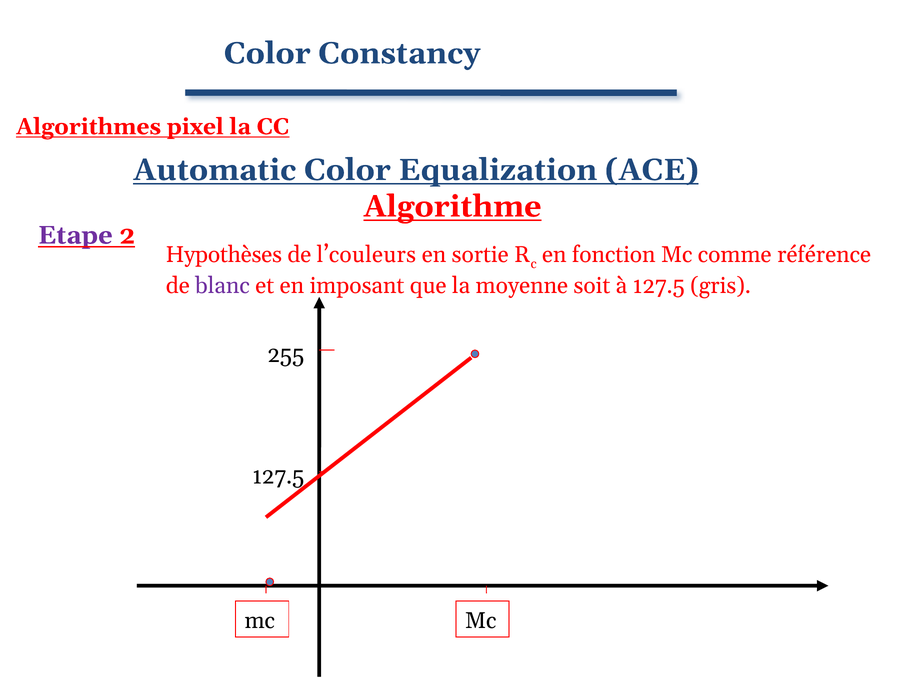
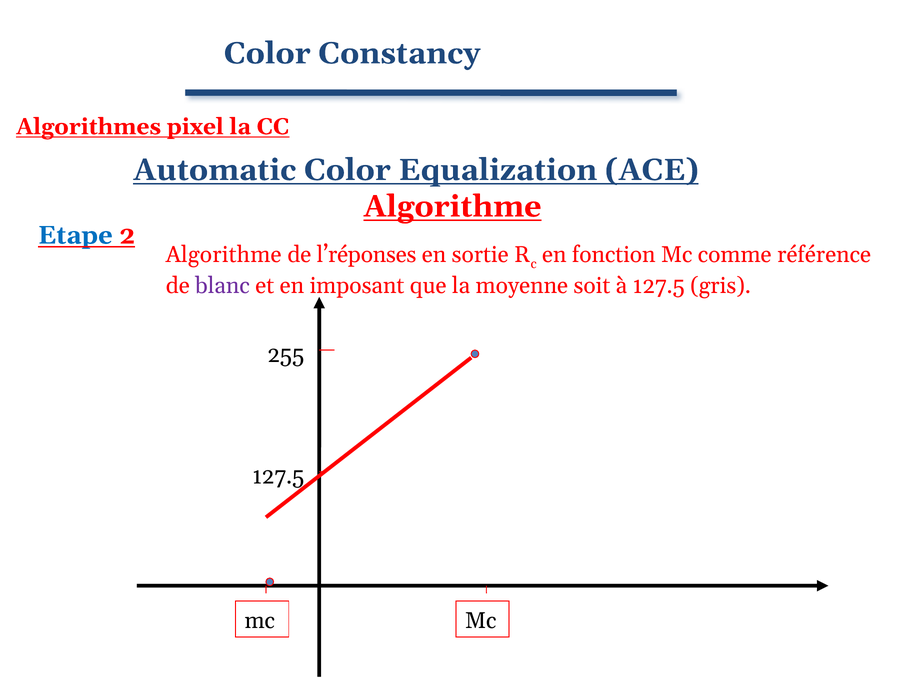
Etape colour: purple -> blue (75, 235)
Hypothèses: Hypothèses -> Algorithme (224, 255)
l’couleurs: l’couleurs -> l’réponses (367, 255)
